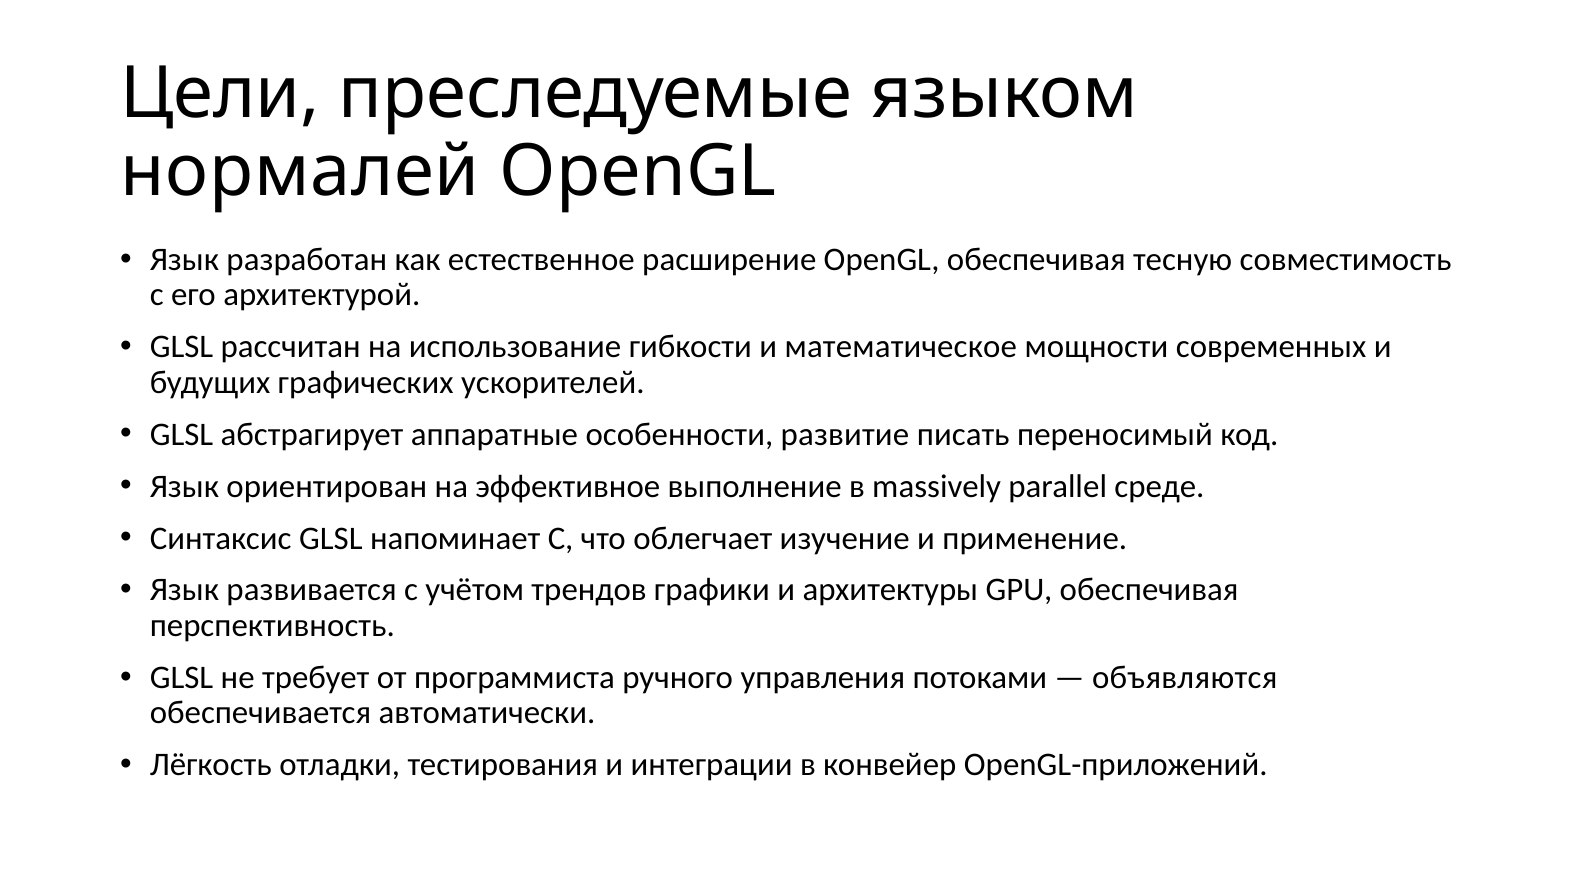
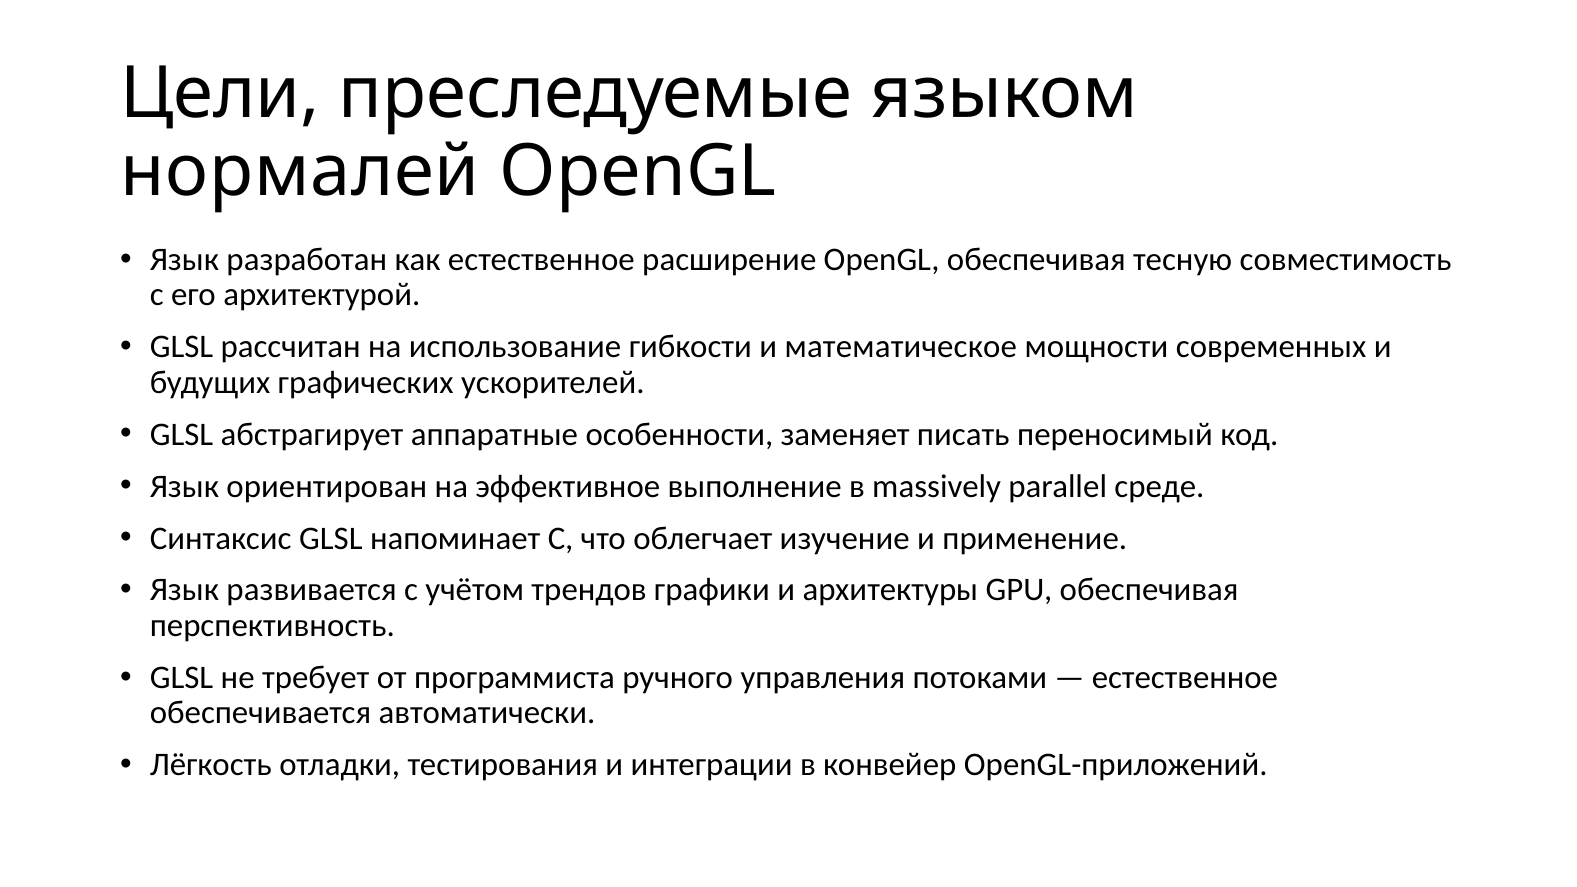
развитие: развитие -> заменяет (845, 434)
объявляются: объявляются -> естественное (1185, 678)
